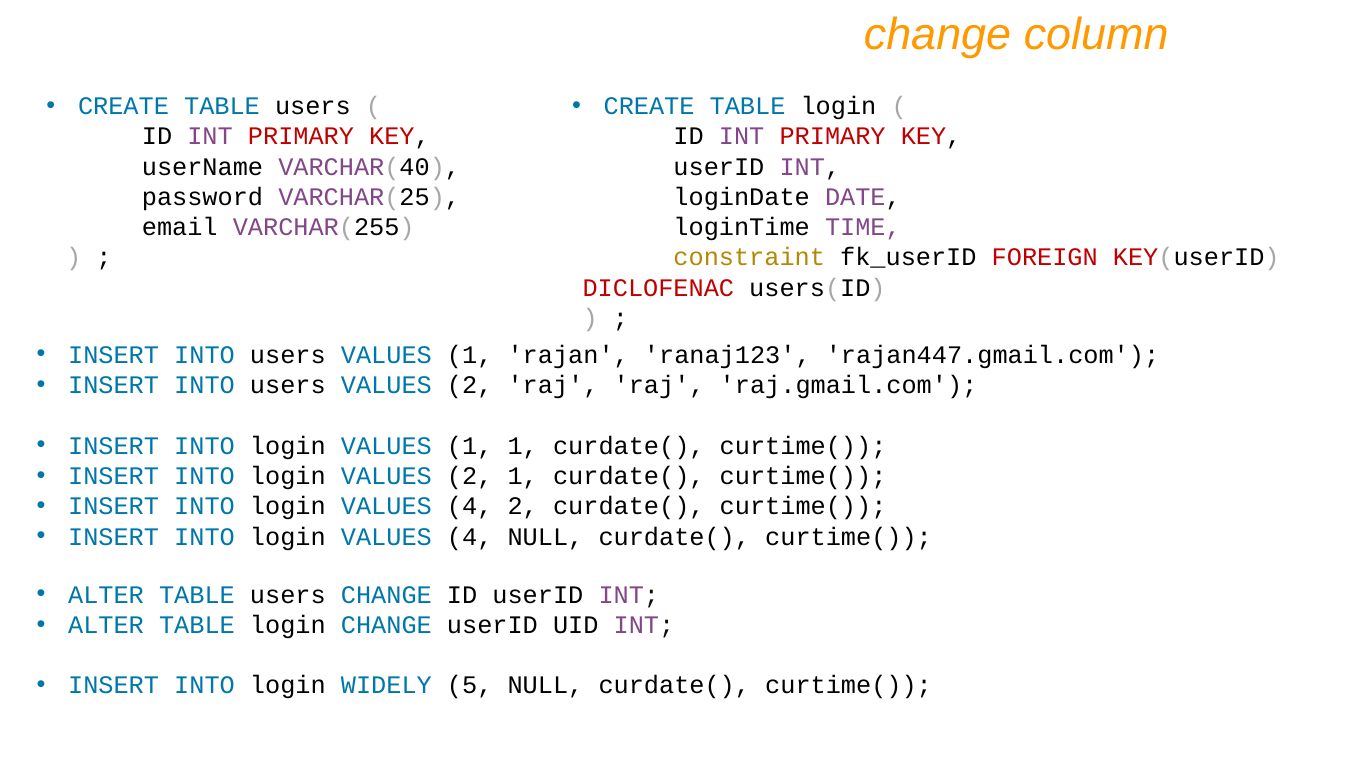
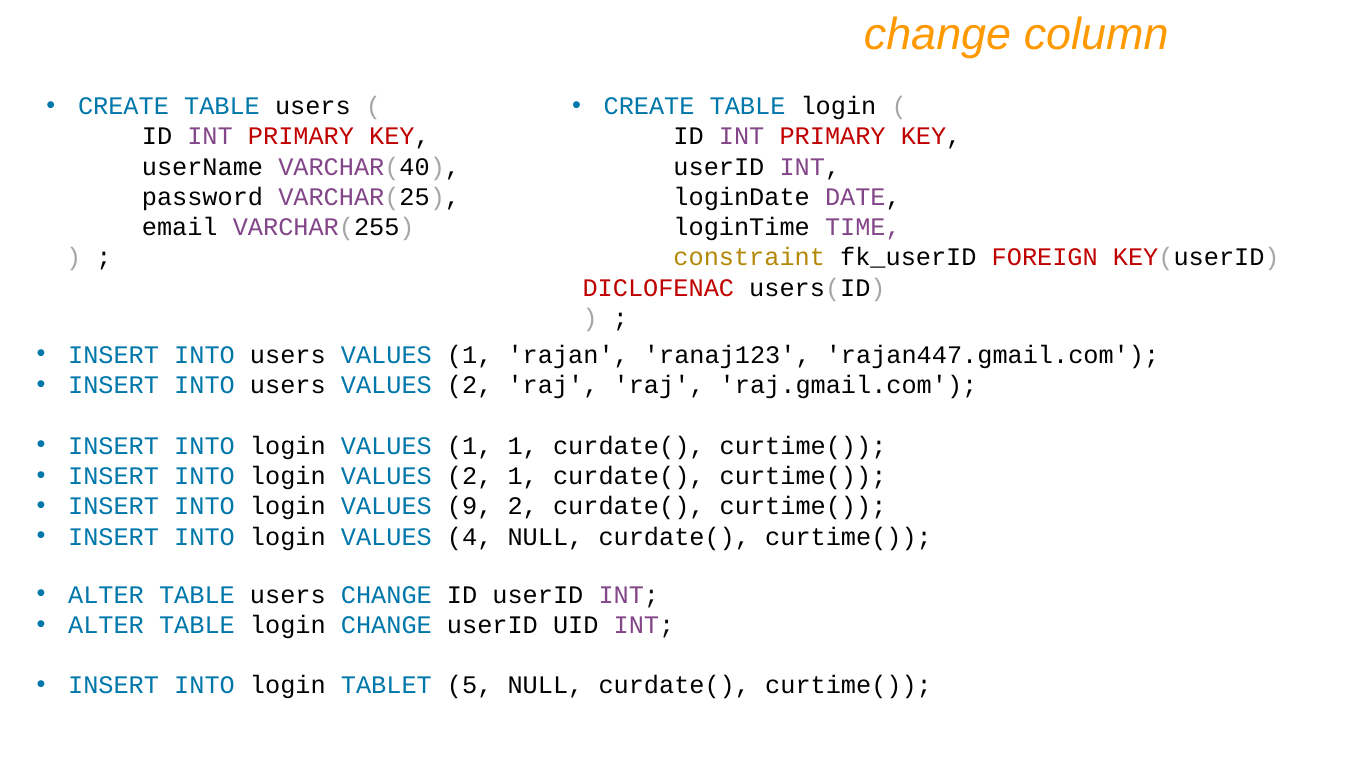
4: 4 -> 9 (470, 507)
WIDELY: WIDELY -> TABLET (386, 686)
